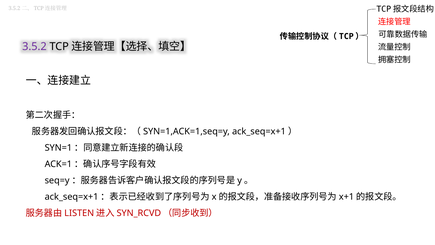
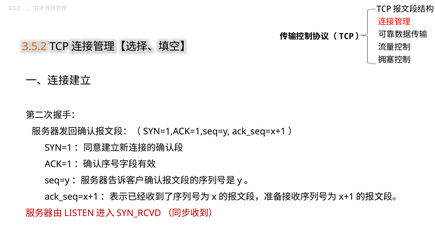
3.5.2 colour: purple -> orange (34, 46)
